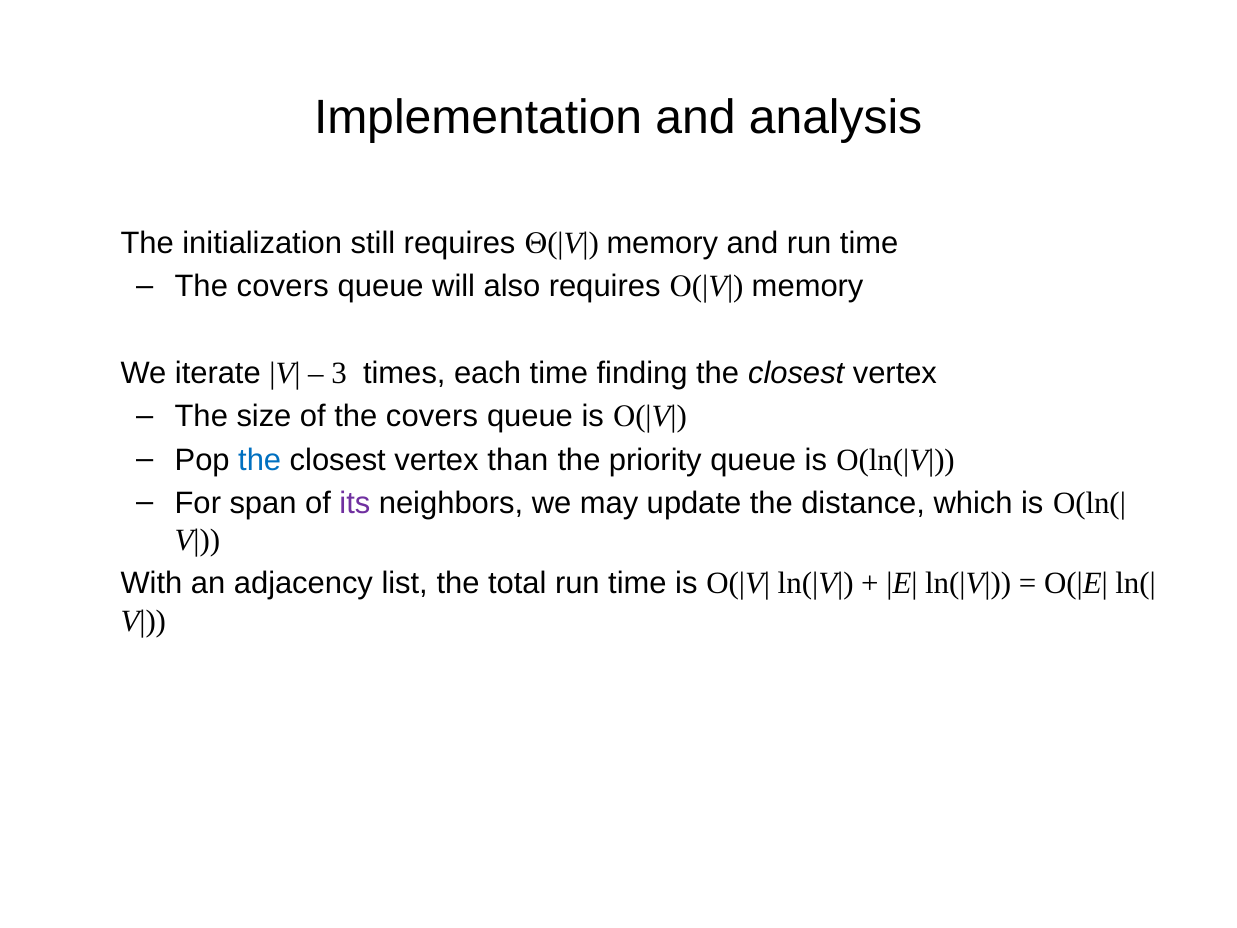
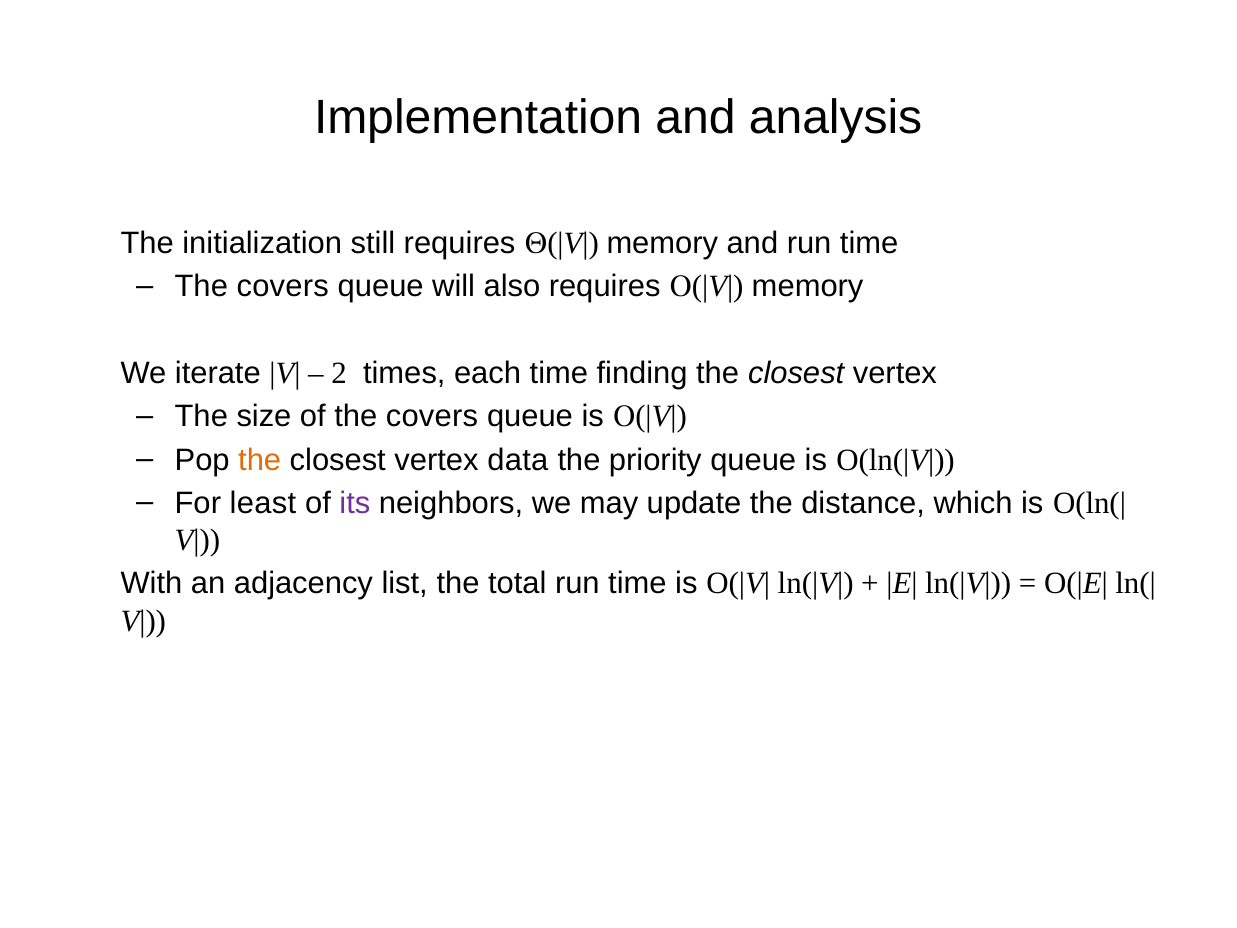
3: 3 -> 2 (339, 373)
the colour: blue -> orange (260, 460)
than: than -> data (518, 460)
span: span -> least (263, 503)
